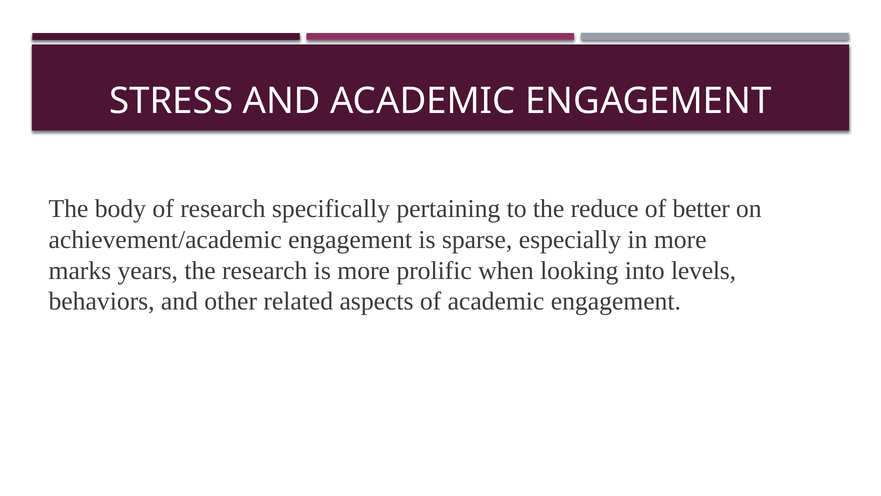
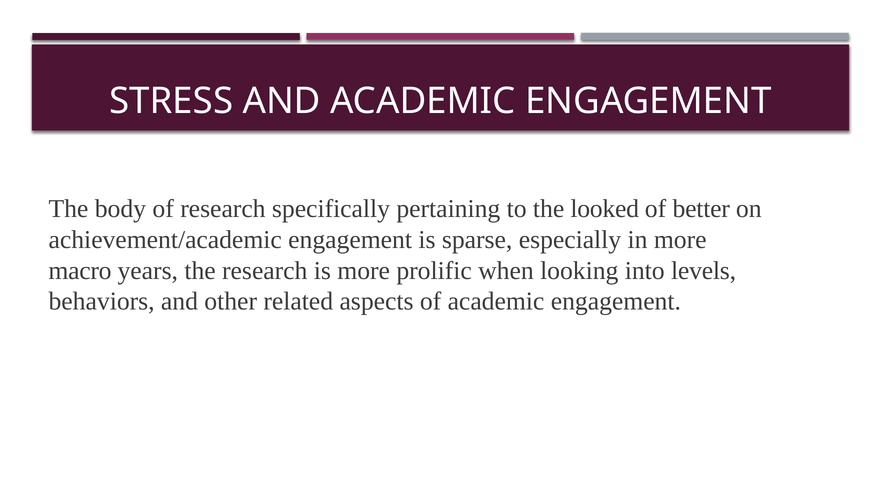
reduce: reduce -> looked (605, 209)
marks: marks -> macro (80, 270)
